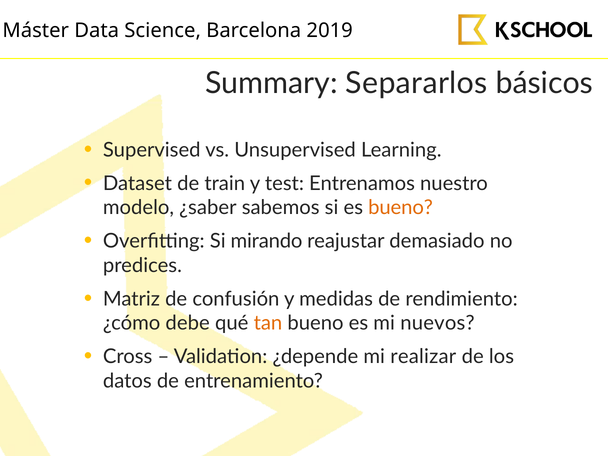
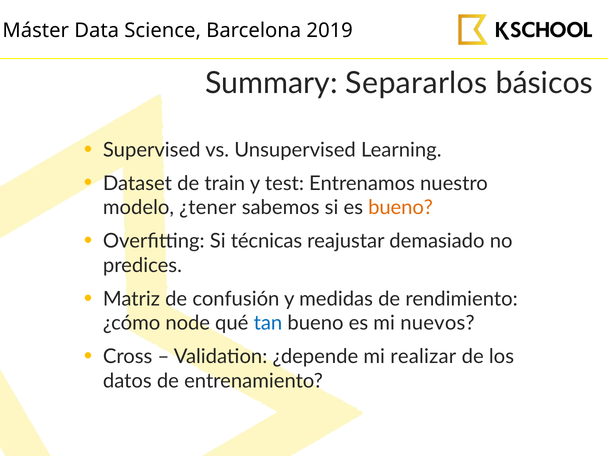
¿saber: ¿saber -> ¿tener (208, 208)
mirando: mirando -> técnicas (266, 241)
debe: debe -> node (188, 323)
tan colour: orange -> blue (268, 323)
